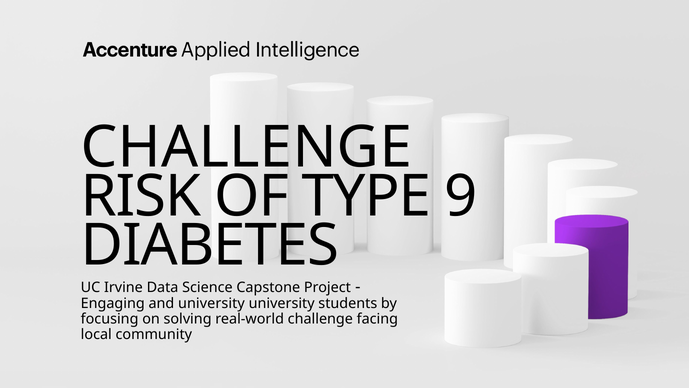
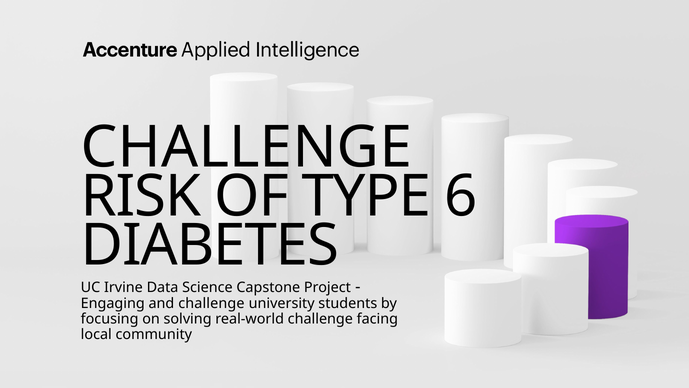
9: 9 -> 6 (461, 196)
and university: university -> challenge (211, 303)
